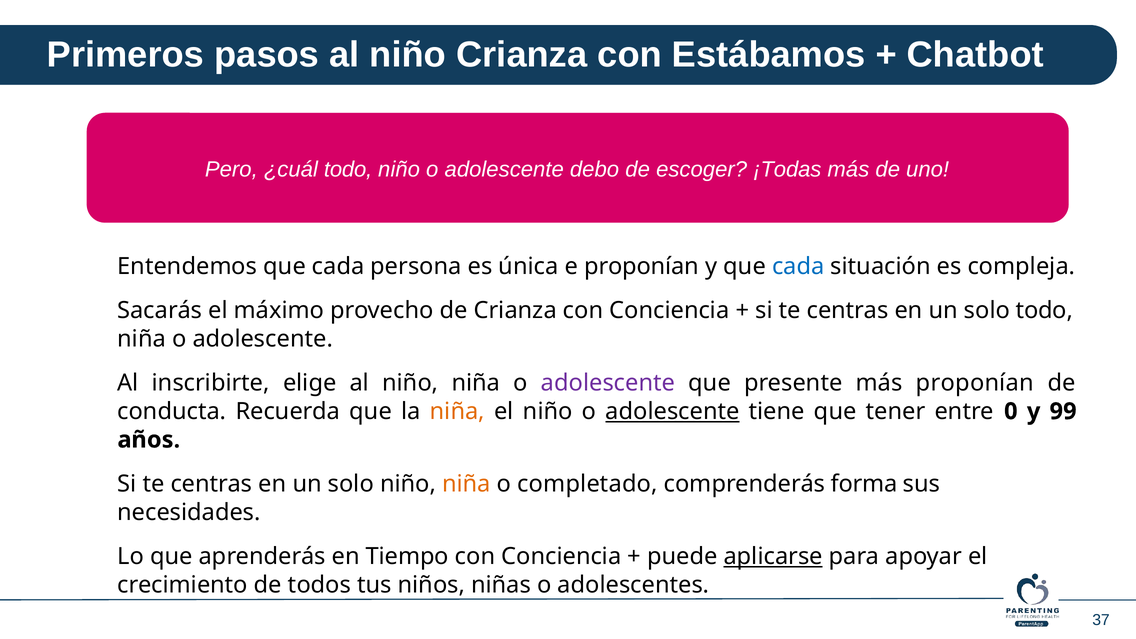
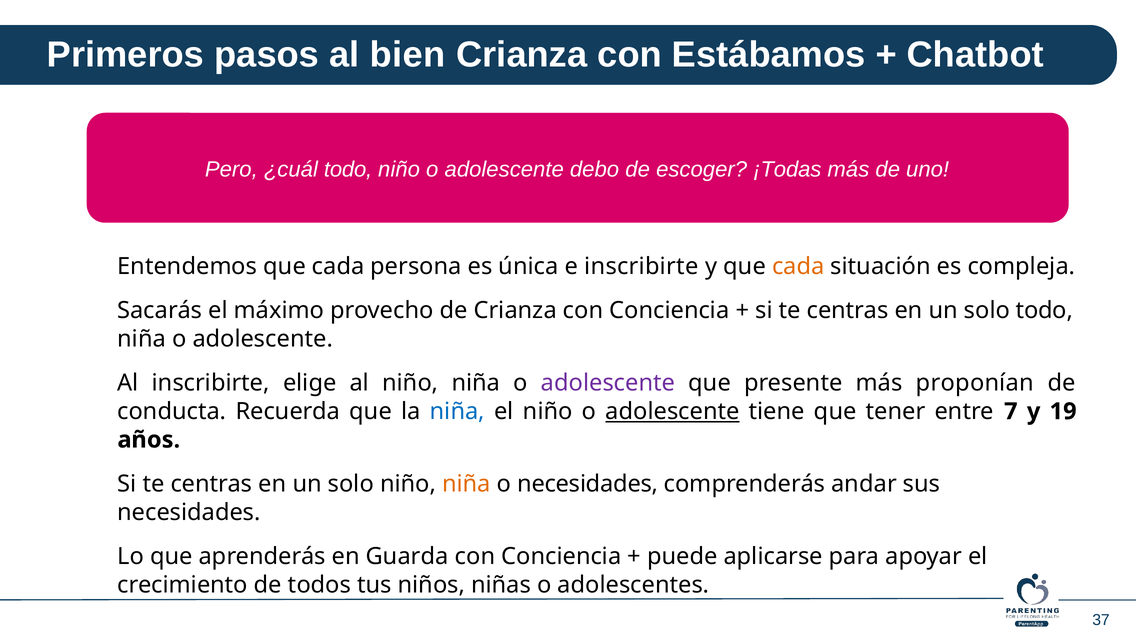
pasos al niño: niño -> bien (408, 55)
e proponían: proponían -> inscribirte (641, 266)
cada colour: blue -> orange (798, 266)
niña colour: orange -> blue (457, 411)
0: 0 -> 7 (1011, 411)
99: 99 -> 19 (1063, 411)
o completado: completado -> necesidades (588, 484)
forma: forma -> andar (864, 484)
Tiempo: Tiempo -> Guarda (407, 557)
aplicarse underline: present -> none (773, 557)
